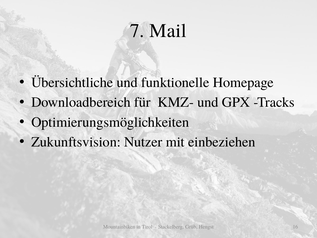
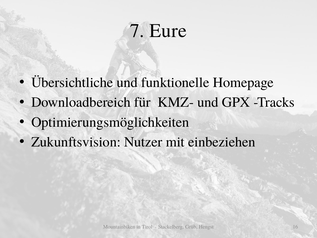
Mail: Mail -> Eure (168, 31)
